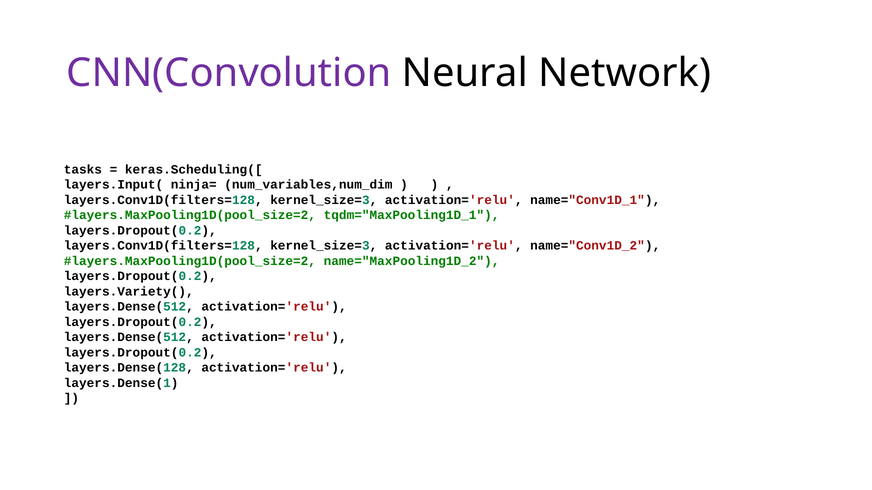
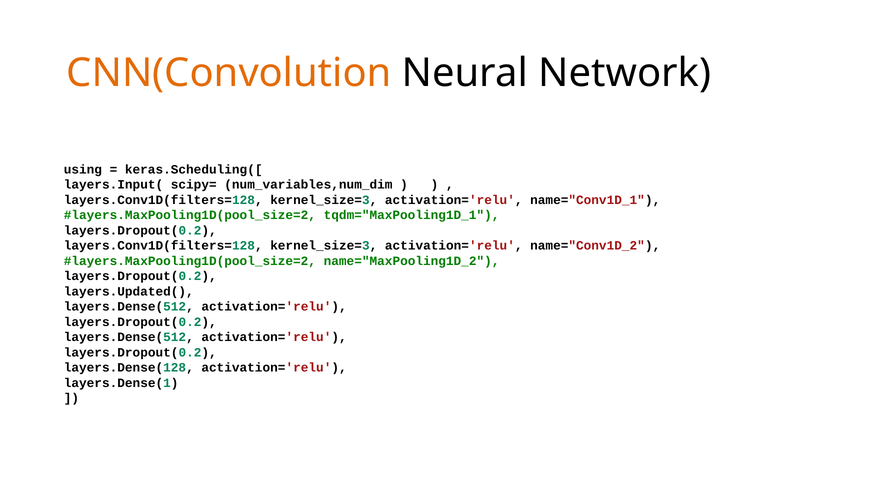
CNN(Convolution colour: purple -> orange (229, 73)
tasks: tasks -> using (83, 170)
ninja=: ninja= -> scipy= (194, 185)
layers.Variety(: layers.Variety( -> layers.Updated( (129, 292)
